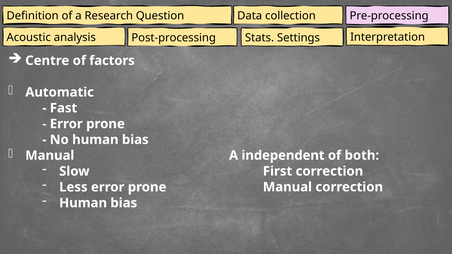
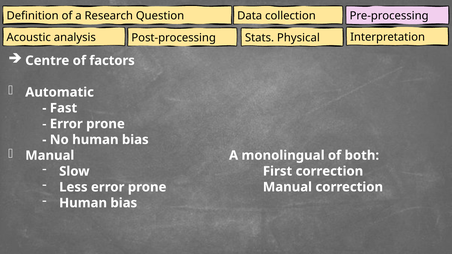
Settings: Settings -> Physical (298, 38)
independent: independent -> monolingual (283, 156)
